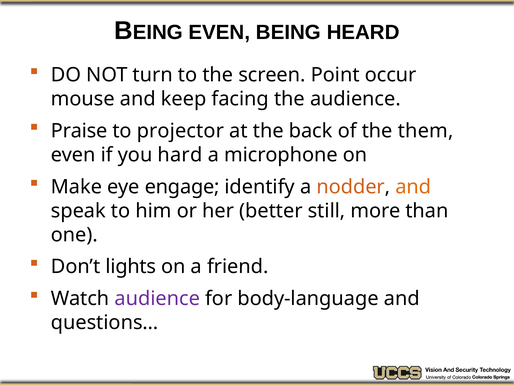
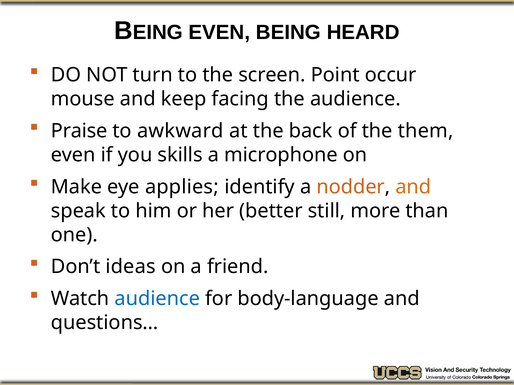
projector: projector -> awkward (180, 131)
hard: hard -> skills (180, 155)
engage: engage -> applies (182, 187)
lights: lights -> ideas (131, 267)
audience colour: purple -> blue (157, 299)
